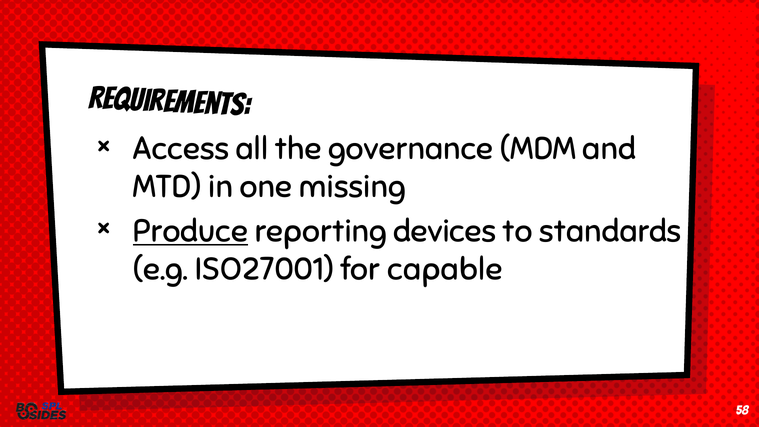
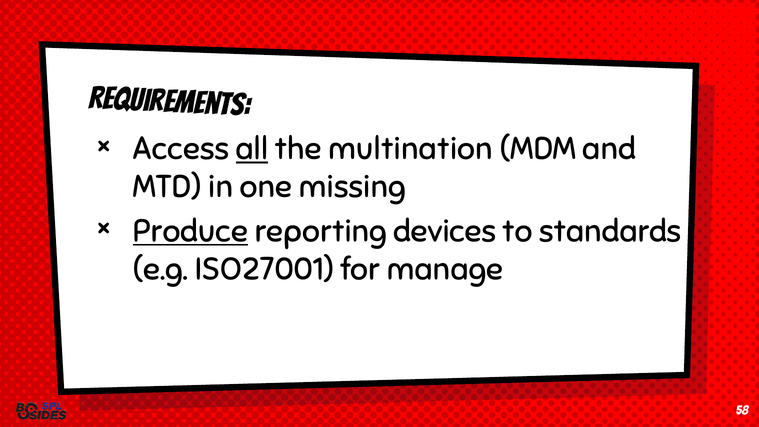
all underline: none -> present (252, 149)
governance: governance -> multination (411, 149)
capable: capable -> manage (445, 269)
